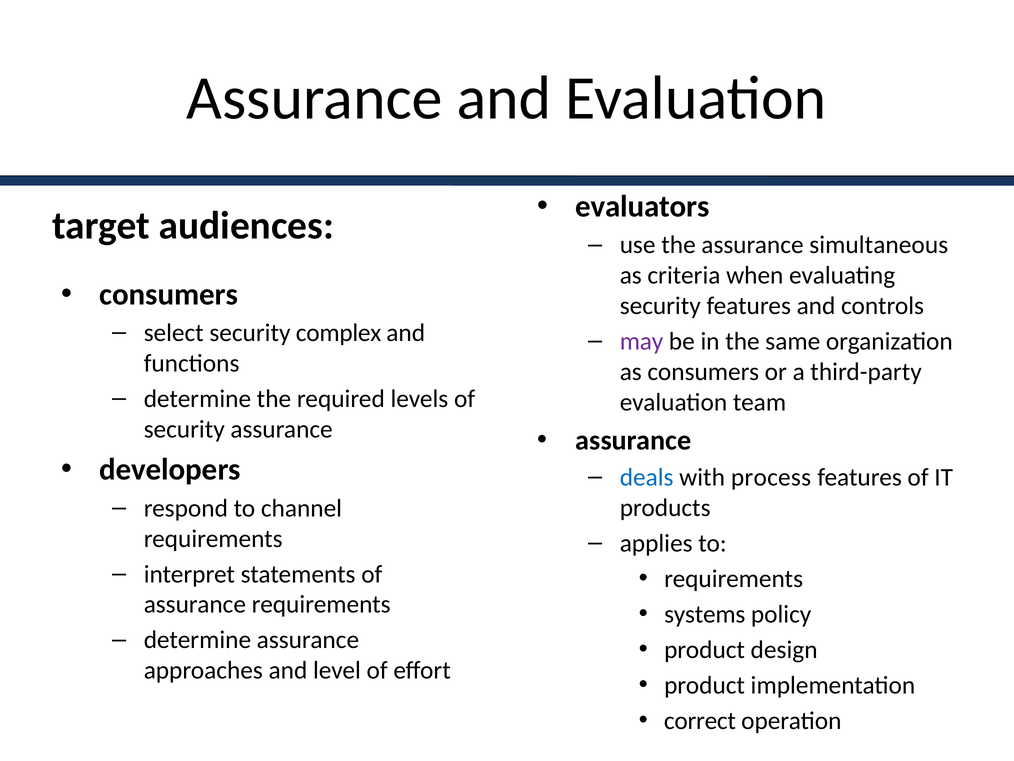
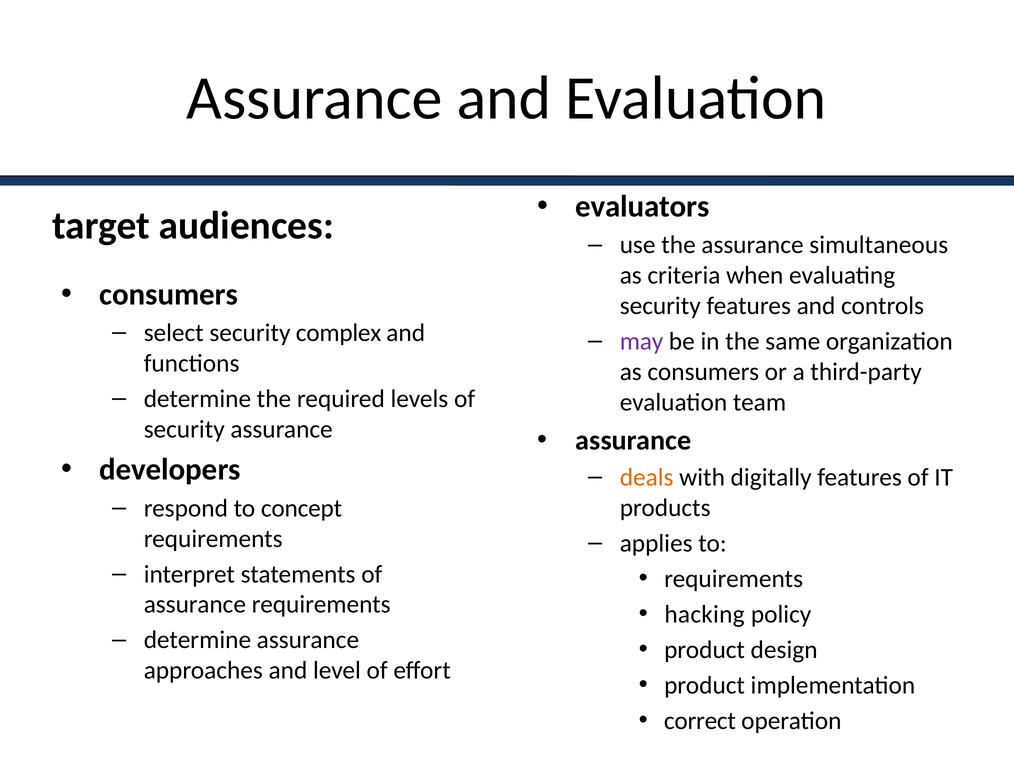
deals colour: blue -> orange (647, 477)
process: process -> digitally (771, 477)
channel: channel -> concept (302, 508)
systems: systems -> hacking (705, 614)
